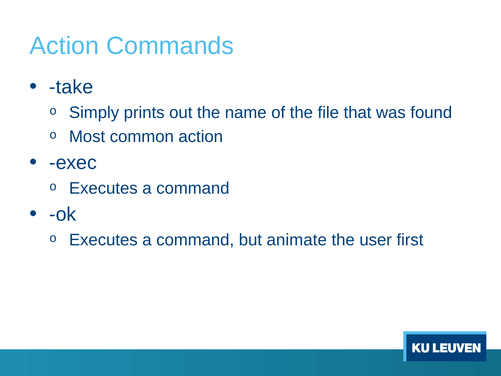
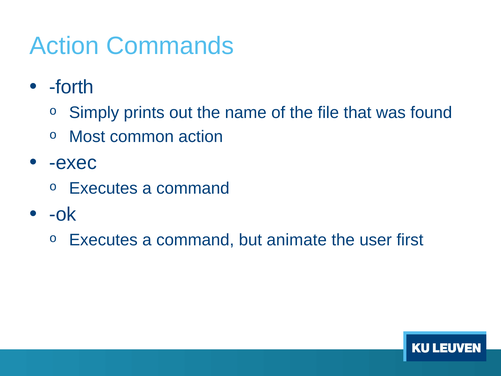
take: take -> forth (72, 87)
